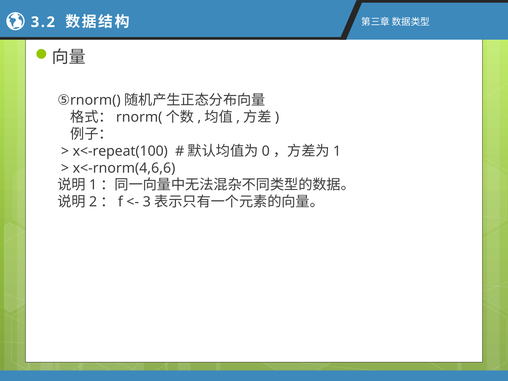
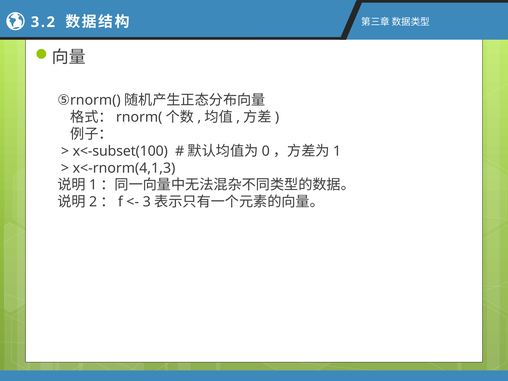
x<-repeat(100: x<-repeat(100 -> x<-subset(100 (120, 151)
x<-rnorm(4,6,6: x<-rnorm(4,6,6 -> x<-rnorm(4,1,3 (124, 168)
